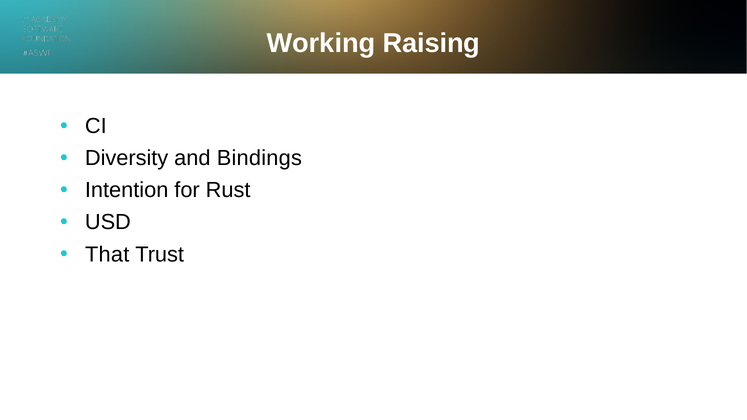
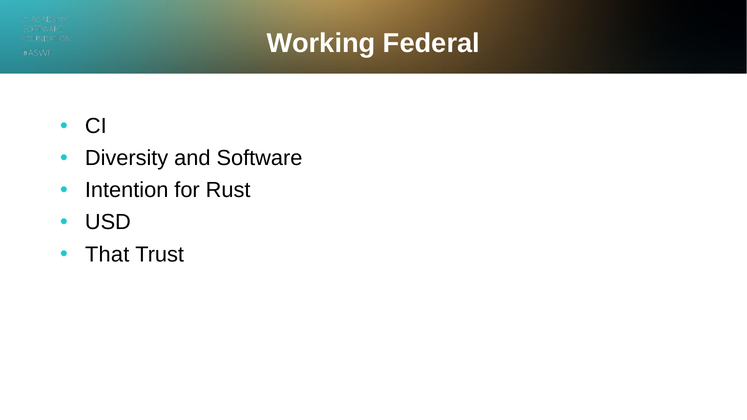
Raising: Raising -> Federal (431, 43)
Bindings: Bindings -> Software (259, 158)
